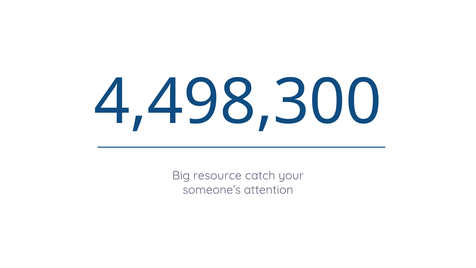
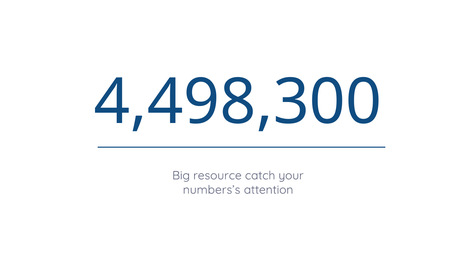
someone’s: someone’s -> numbers’s (212, 190)
